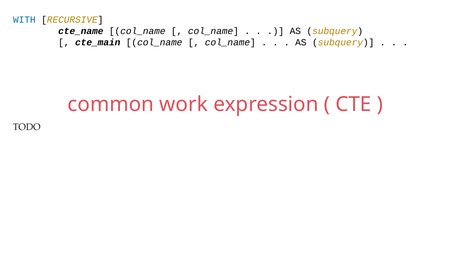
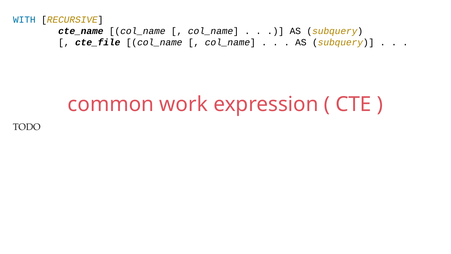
cte_main: cte_main -> cte_file (98, 42)
